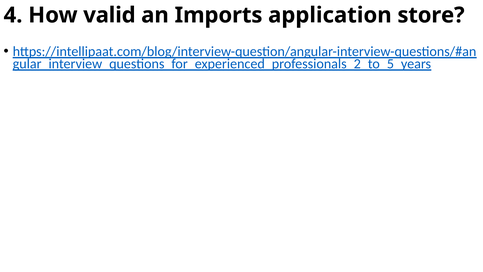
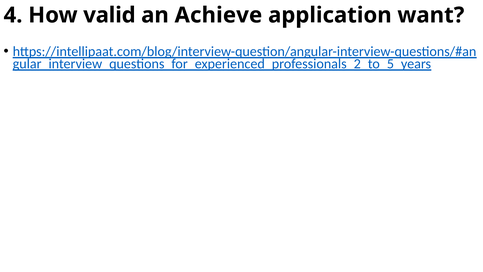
Imports: Imports -> Achieve (218, 15)
store: store -> want (431, 15)
